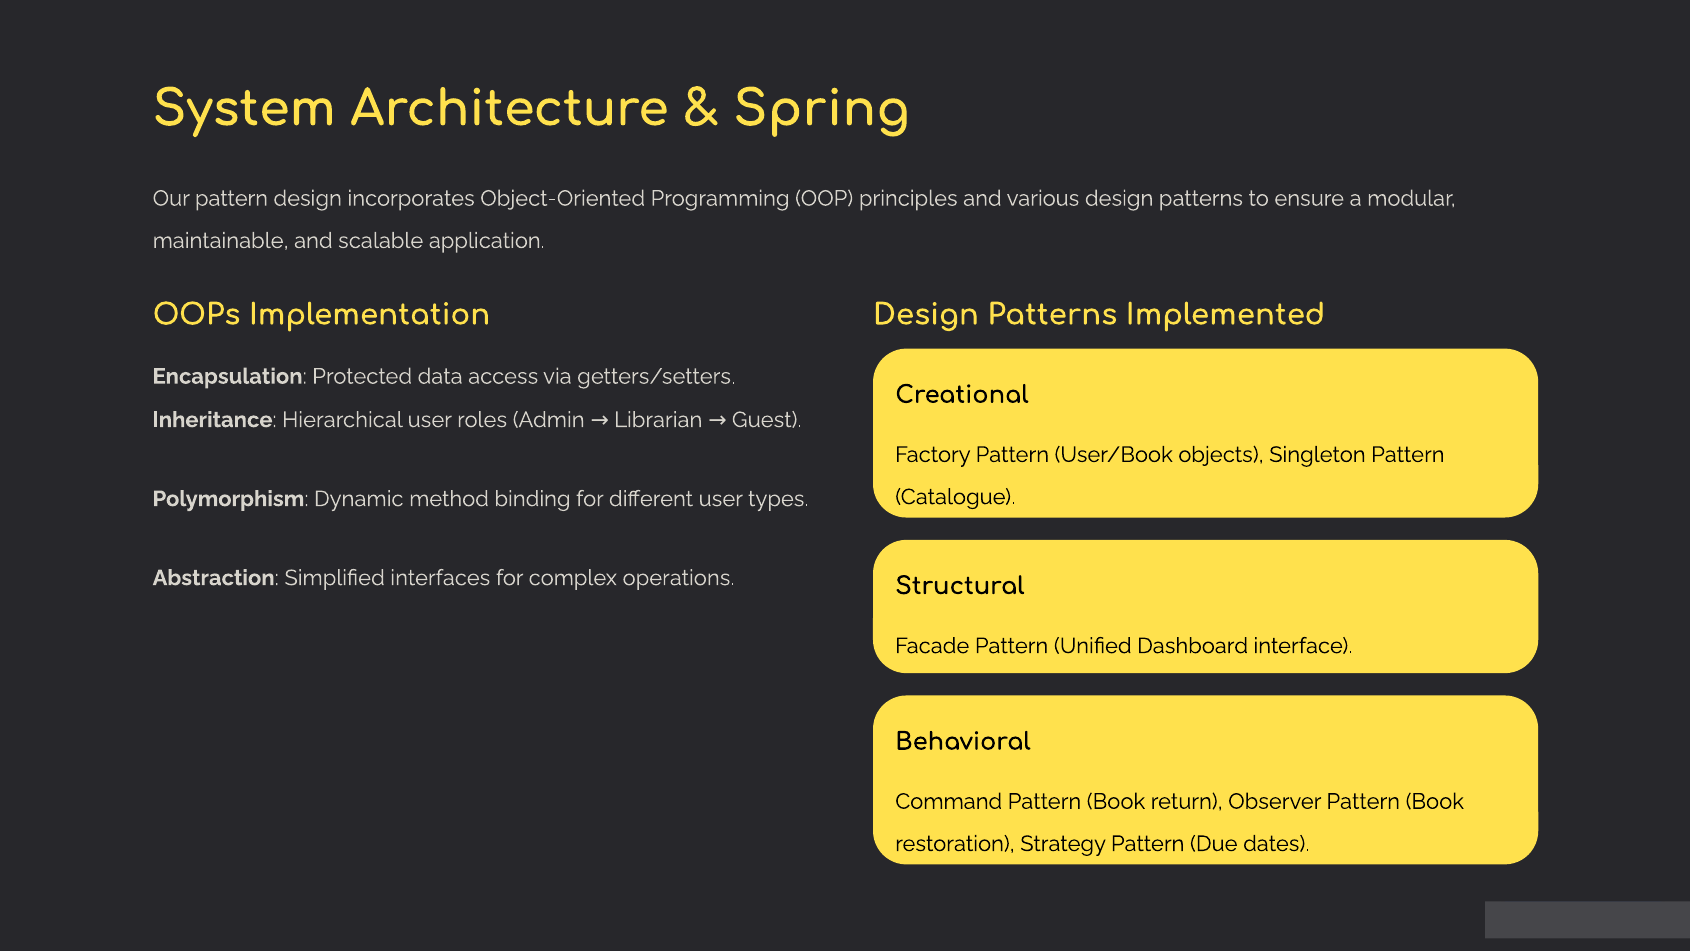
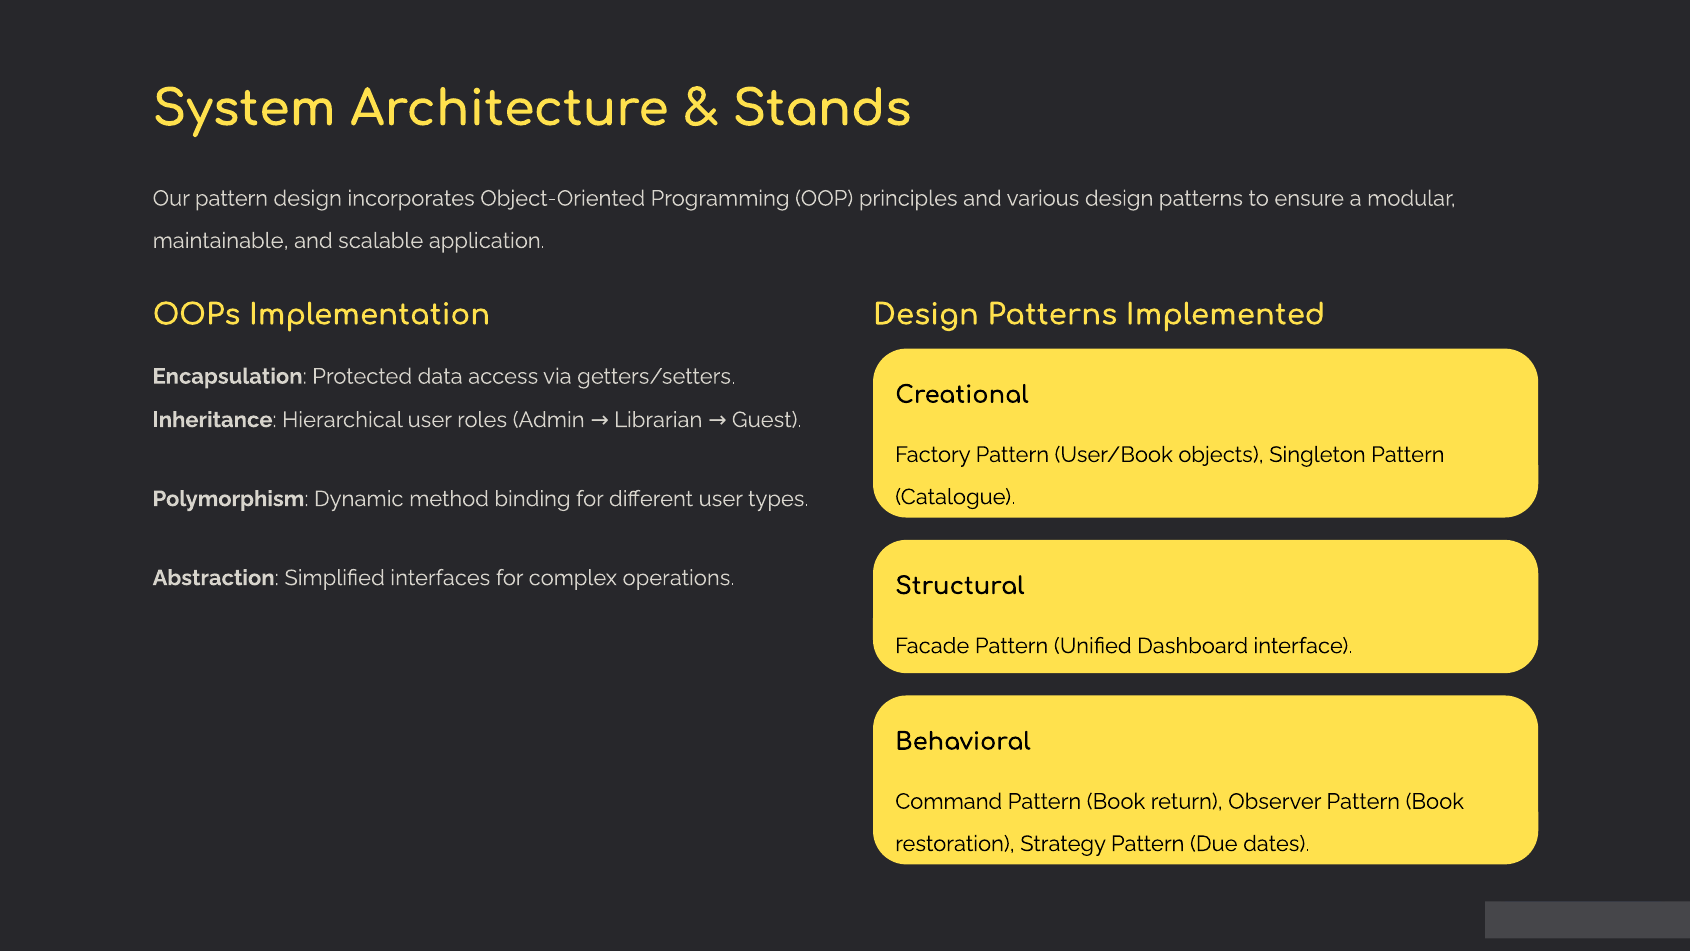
Spring: Spring -> Stands (822, 109)
